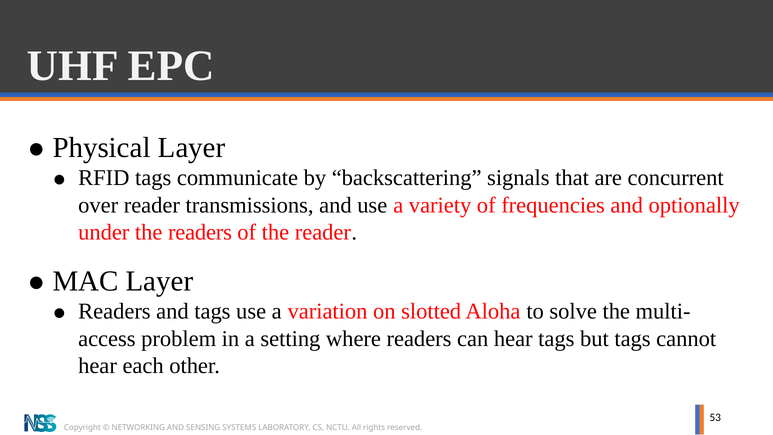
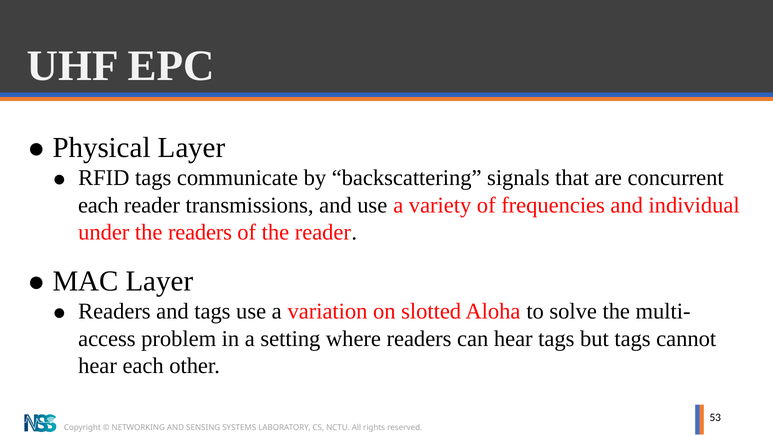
over: over -> each (98, 205)
optionally: optionally -> individual (694, 205)
